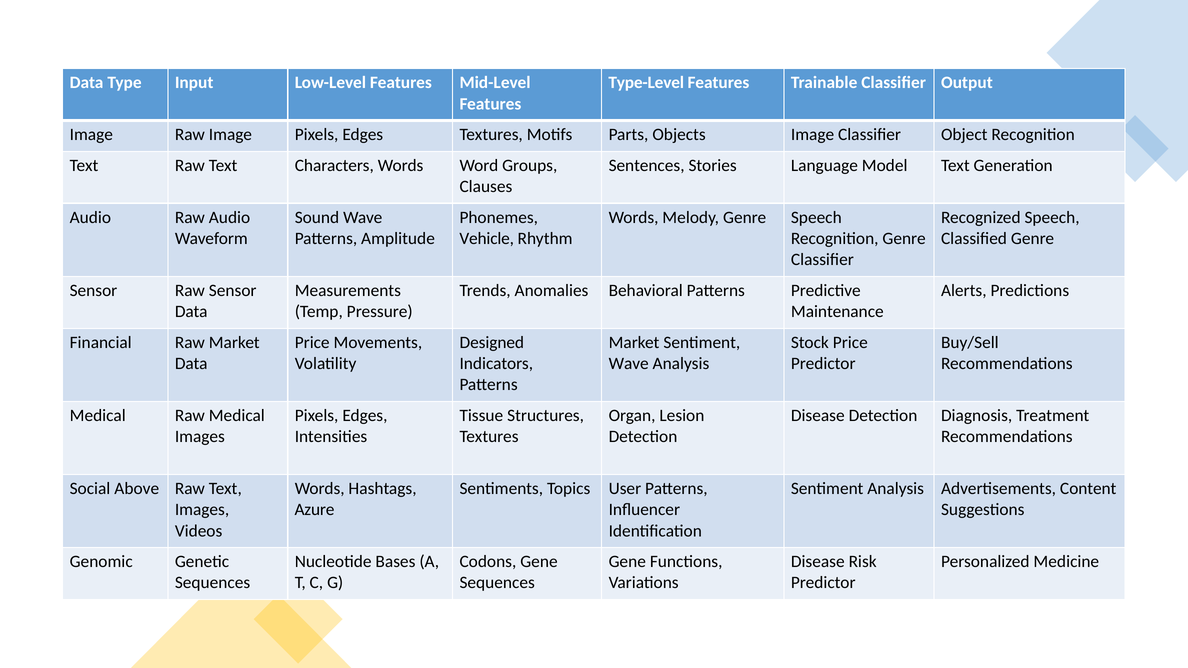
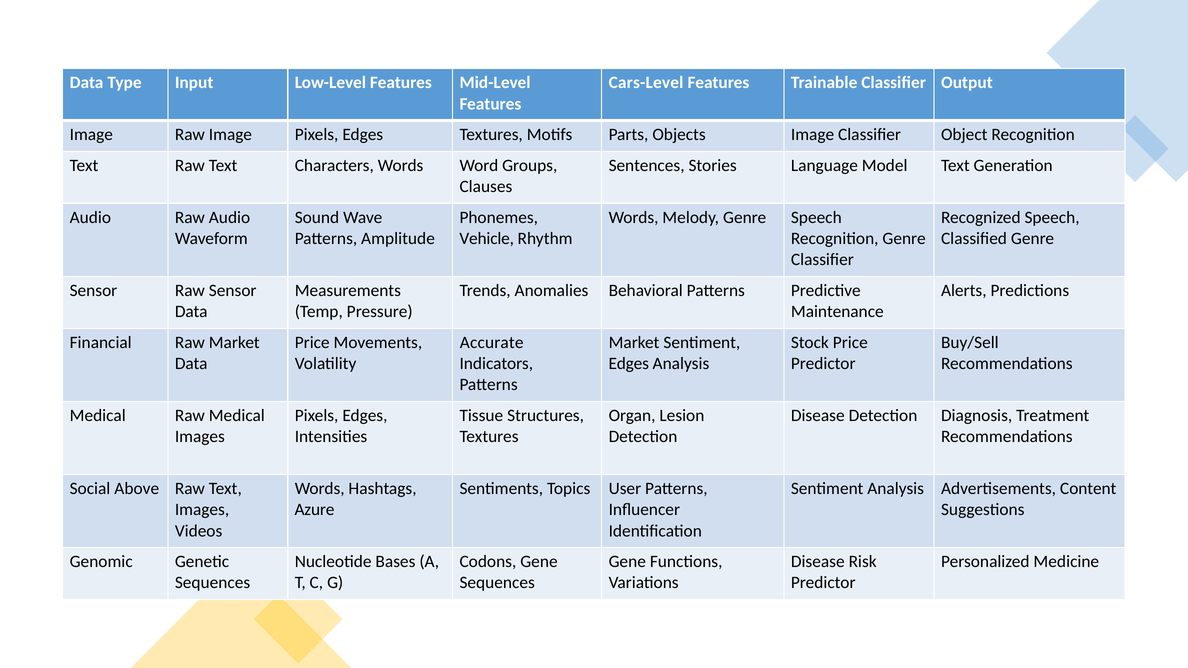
Type-Level: Type-Level -> Cars-Level (646, 83)
Designed: Designed -> Accurate (492, 343)
Wave: Wave -> Edges (629, 364)
